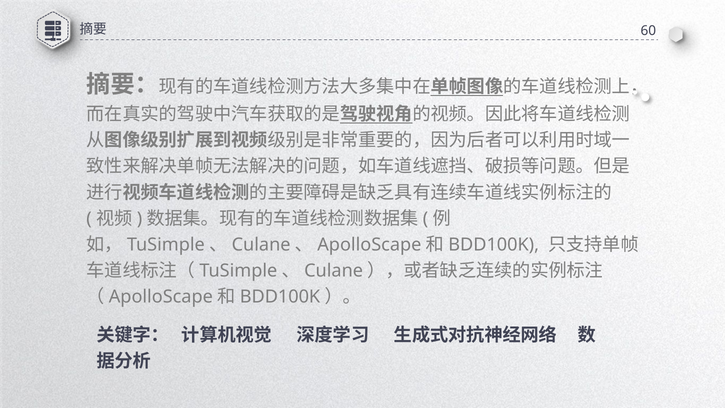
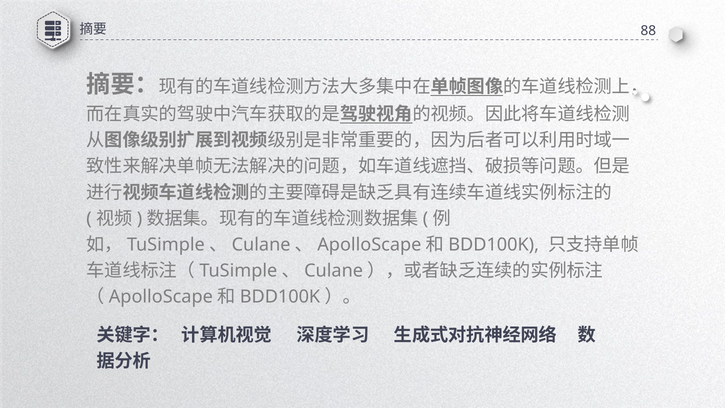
60: 60 -> 88 (648, 31)
